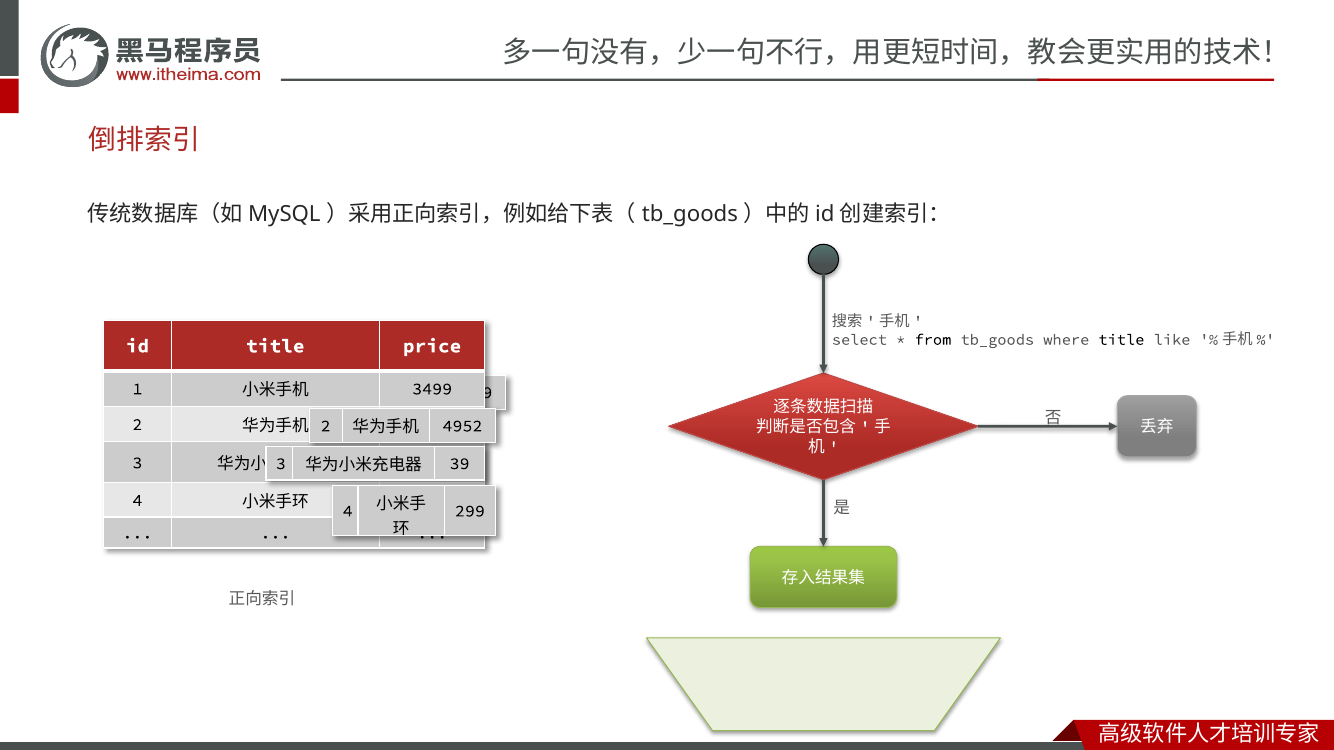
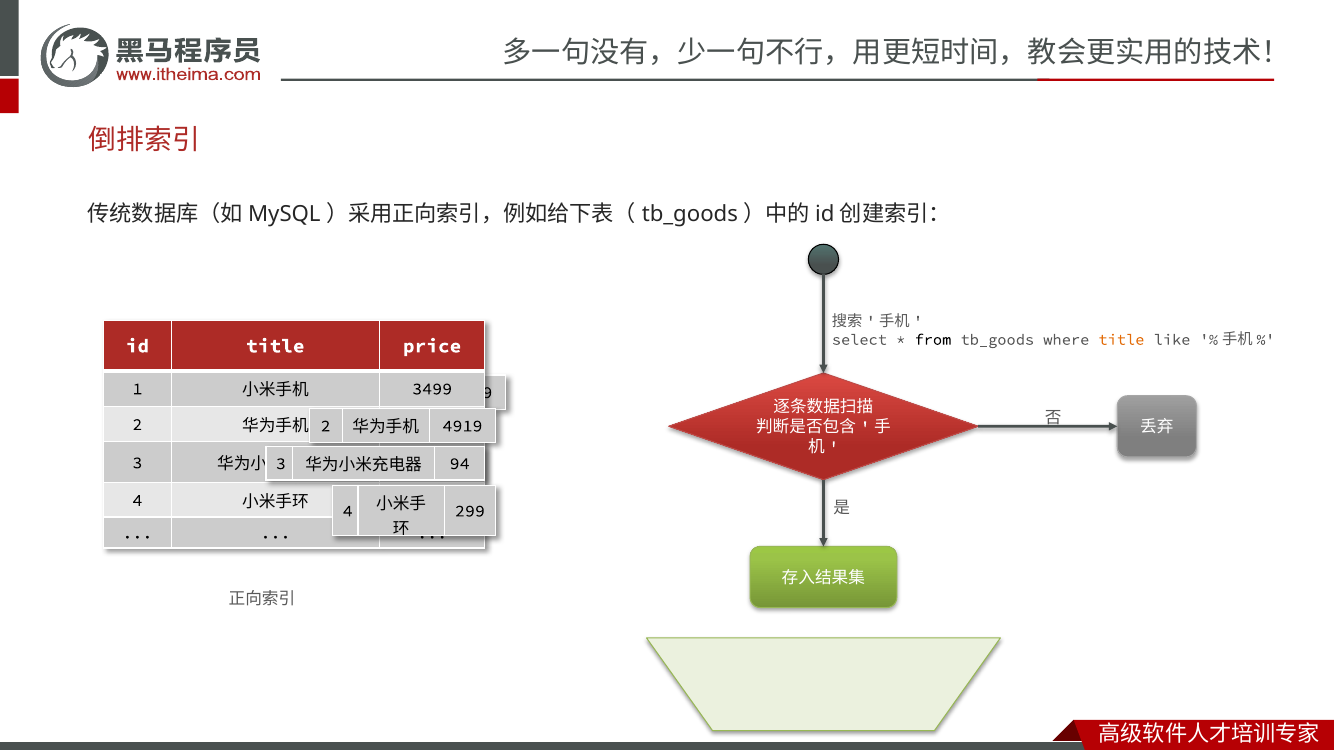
title colour: black -> orange (1121, 340)
4952: 4952 -> 4919 (463, 426)
39: 39 -> 94 (460, 464)
